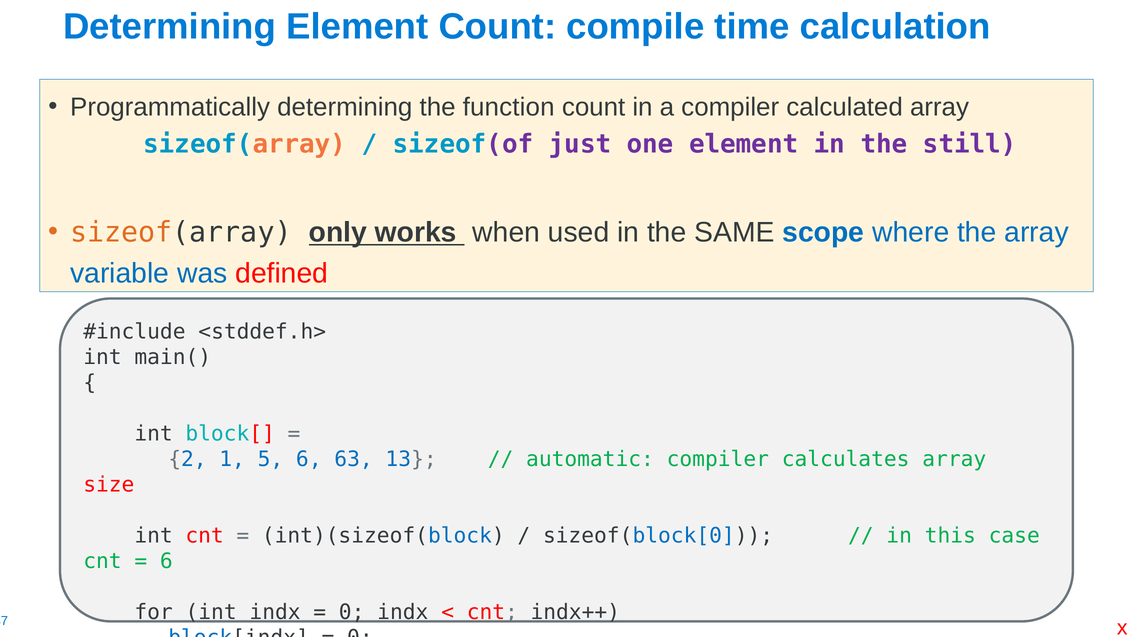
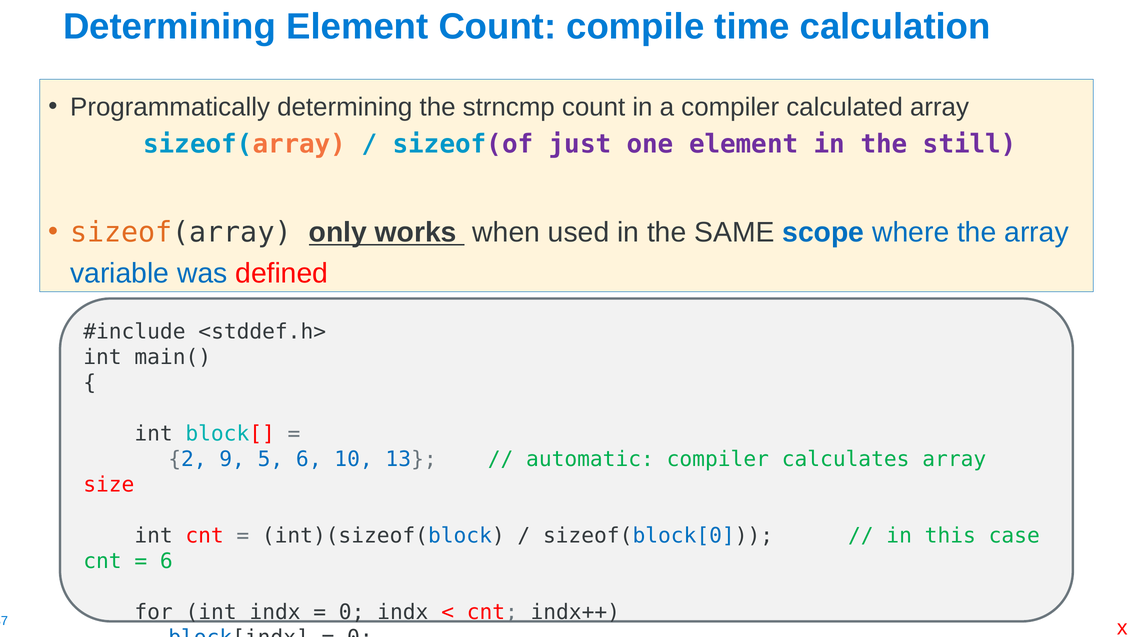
function: function -> strncmp (509, 107)
1: 1 -> 9 (232, 459)
63: 63 -> 10 (354, 459)
